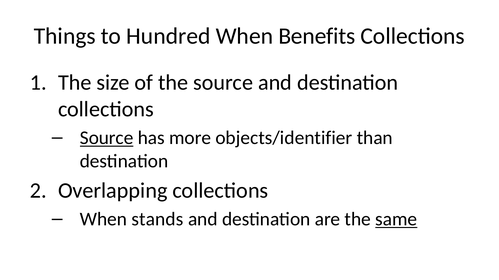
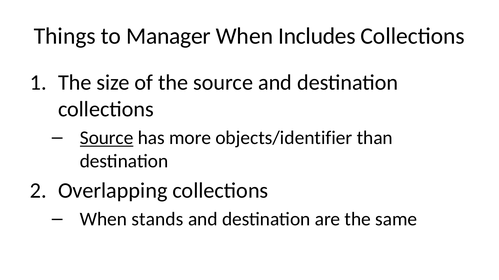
Hundred: Hundred -> Manager (168, 36)
Benefits: Benefits -> Includes (317, 36)
same underline: present -> none (396, 220)
